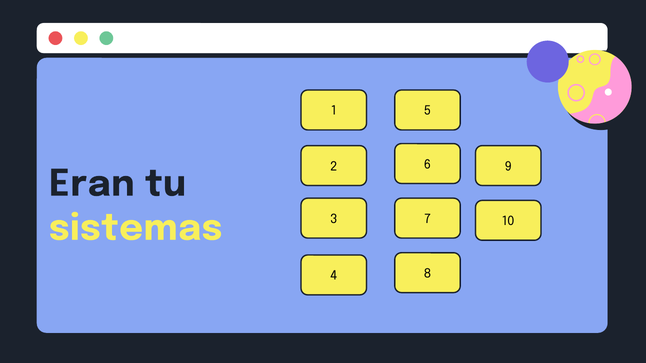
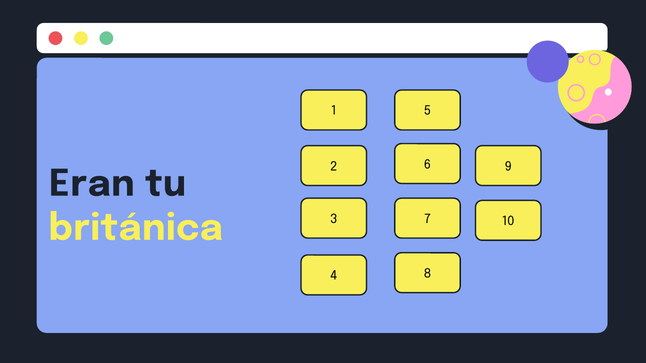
sistemas: sistemas -> británica (136, 228)
